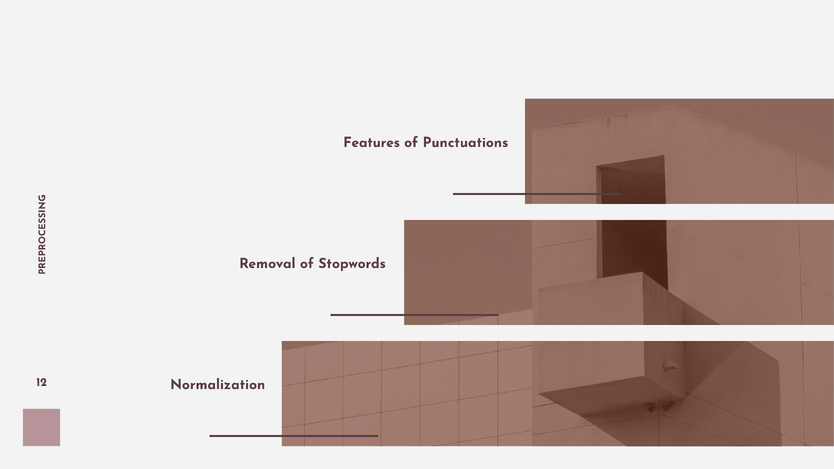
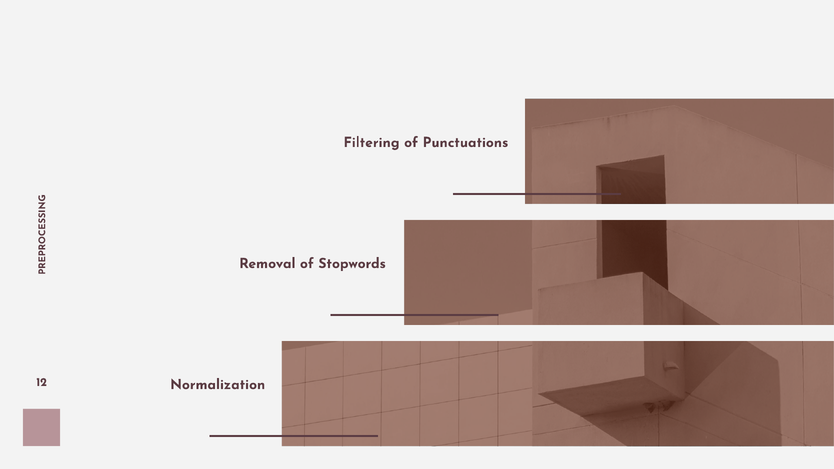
Features: Features -> Filtering (372, 142)
